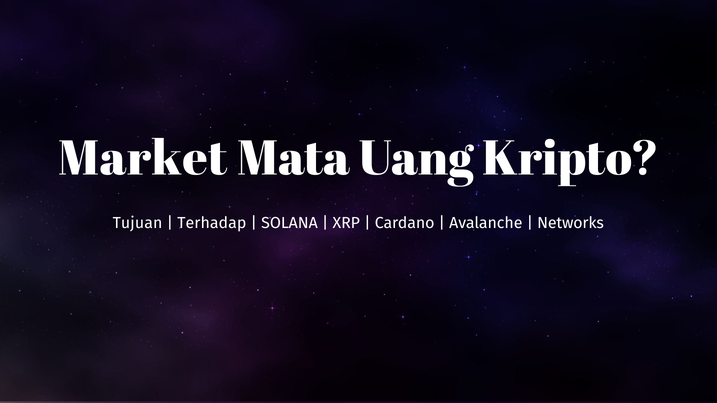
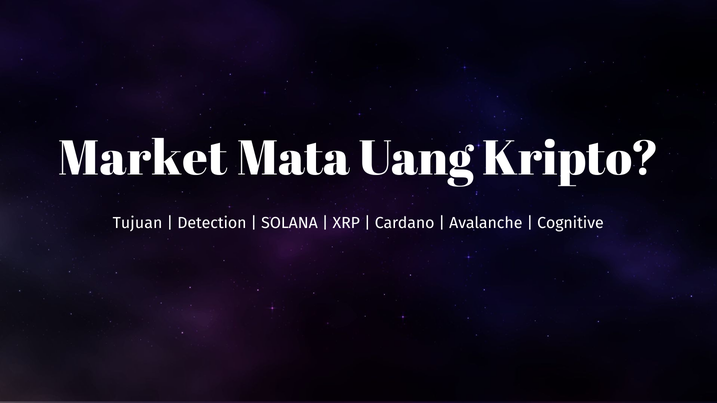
Terhadap: Terhadap -> Detection (212, 223)
Networks: Networks -> Cognitive (570, 223)
